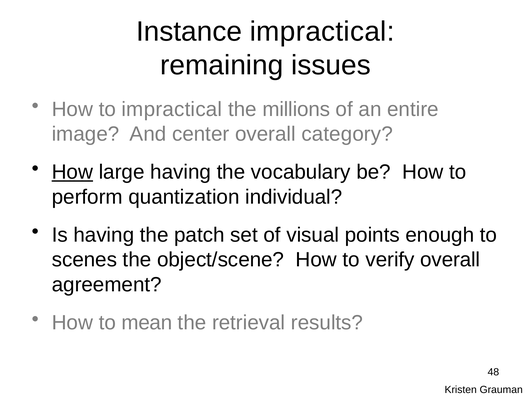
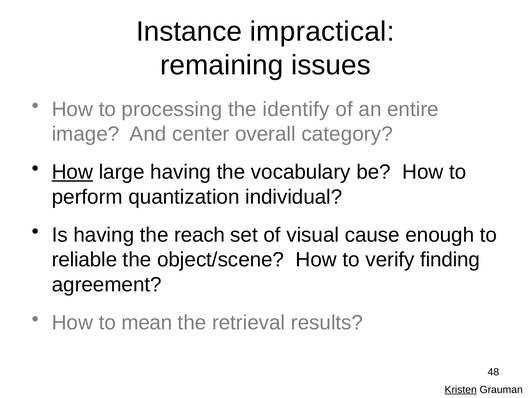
to impractical: impractical -> processing (172, 109)
millions: millions -> identify (296, 109)
patch: patch -> reach (200, 235)
points: points -> cause (372, 235)
scenes: scenes -> reliable (84, 260)
verify overall: overall -> finding (450, 260)
Kristen underline: none -> present (461, 390)
